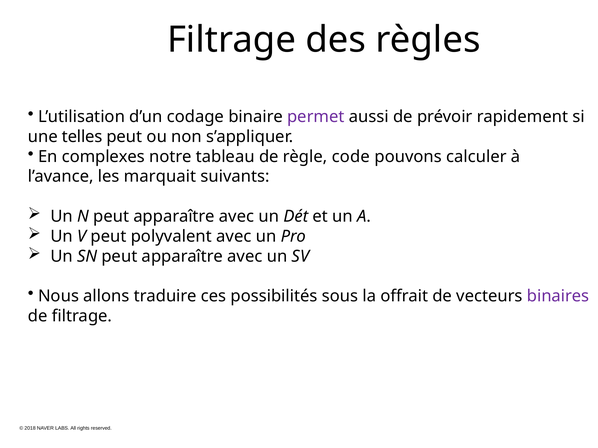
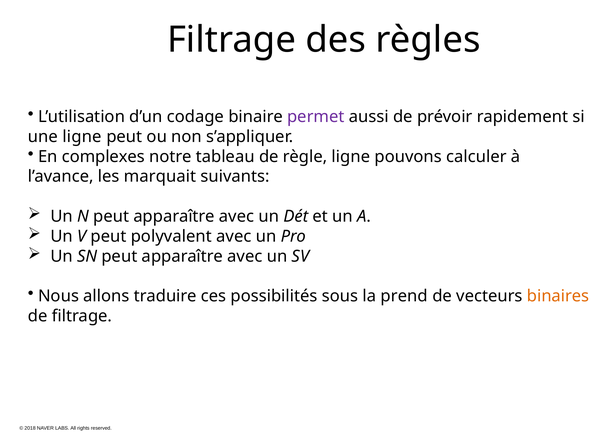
une telles: telles -> ligne (82, 137)
règle code: code -> ligne (351, 157)
offrait: offrait -> prend (404, 297)
binaires colour: purple -> orange (558, 297)
